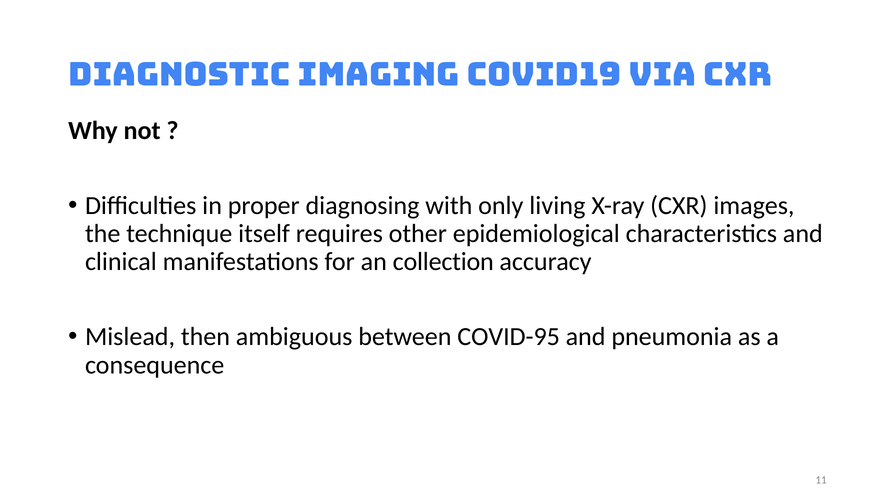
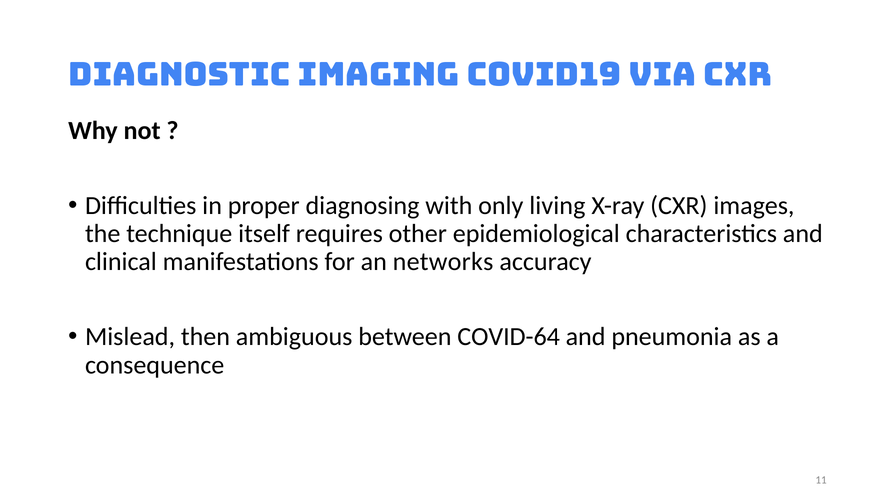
collection: collection -> networks (443, 262)
COVID-95: COVID-95 -> COVID-64 (509, 337)
